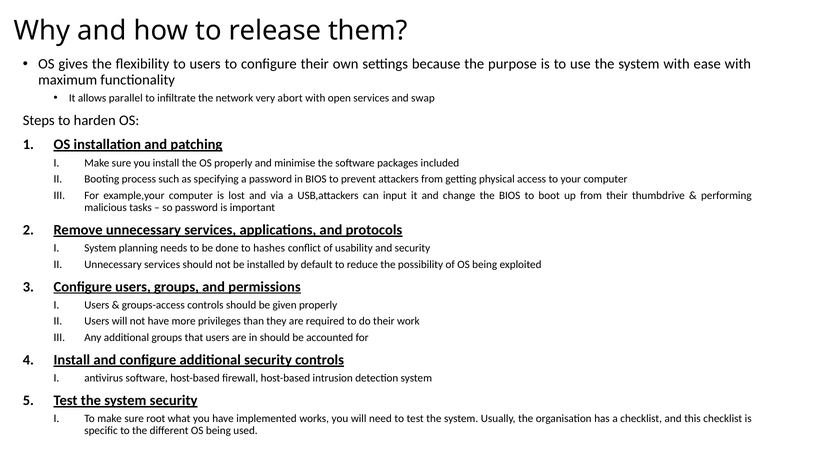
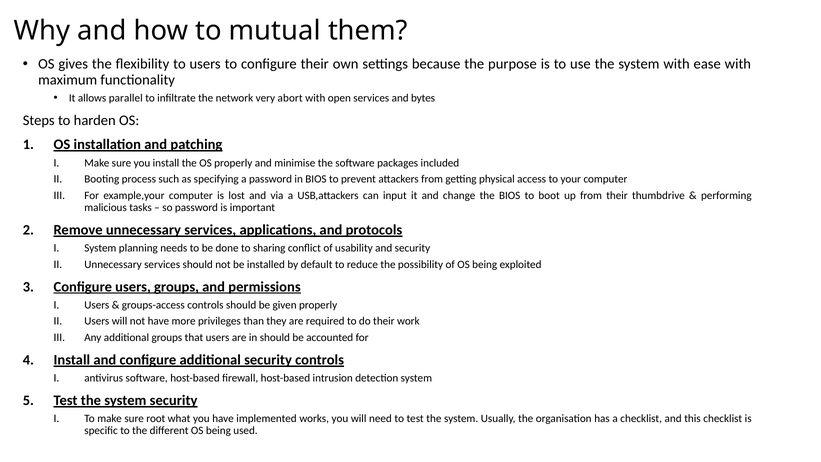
release: release -> mutual (275, 31)
swap: swap -> bytes (423, 98)
hashes: hashes -> sharing (269, 248)
